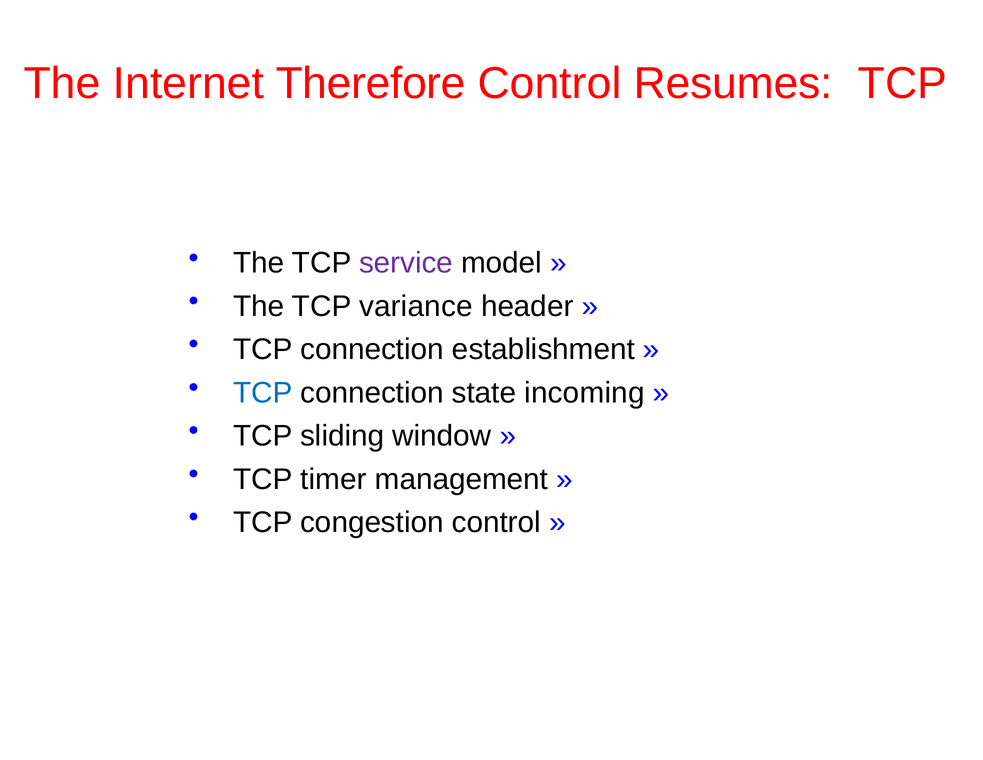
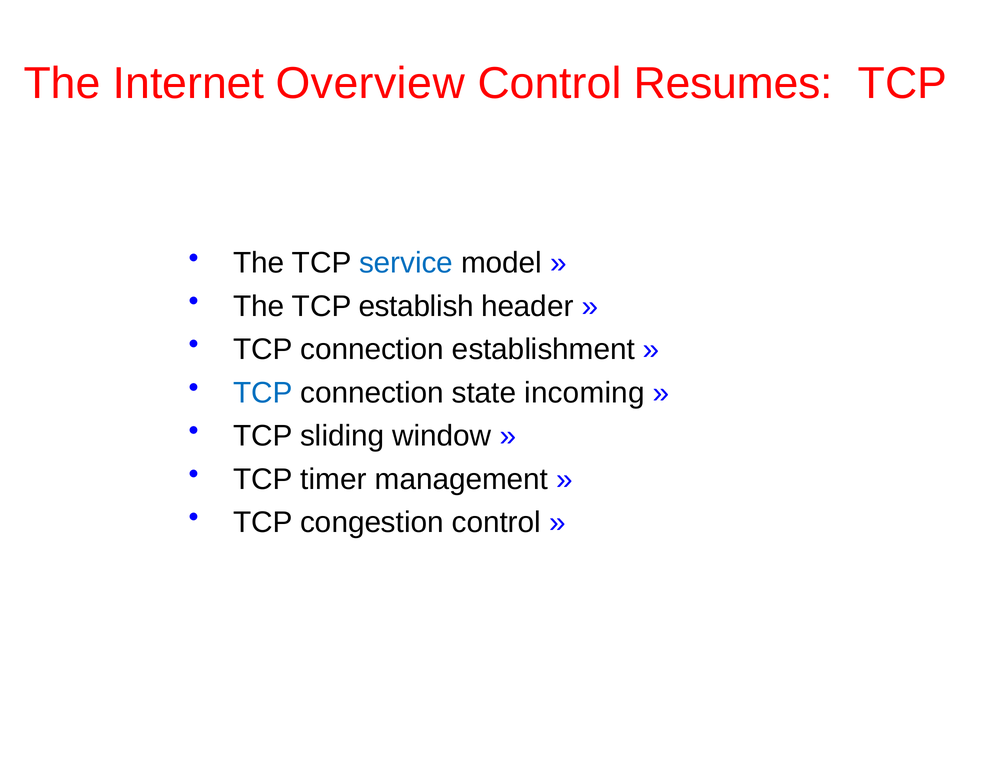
Therefore: Therefore -> Overview (370, 83)
service colour: purple -> blue (406, 263)
variance: variance -> establish (416, 306)
